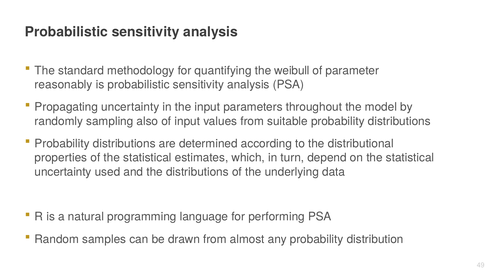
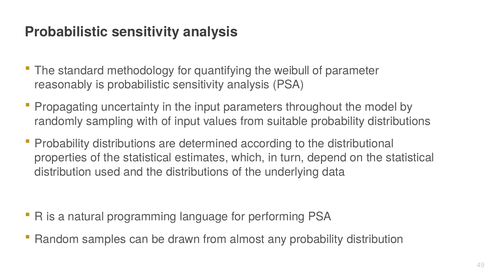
also: also -> with (147, 121)
uncertainty: uncertainty -> distribution (63, 172)
